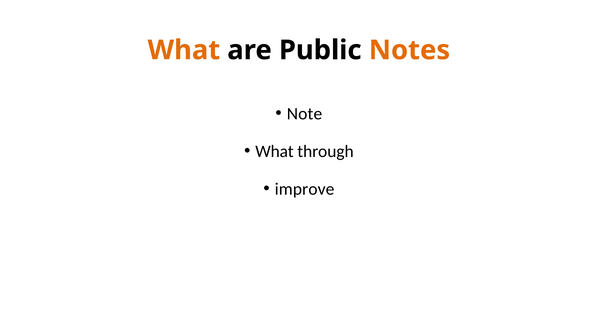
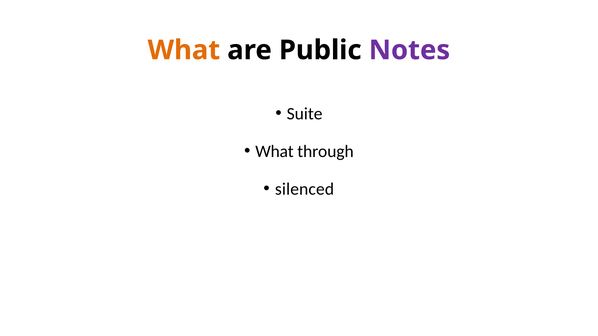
Notes colour: orange -> purple (409, 50)
Note: Note -> Suite (305, 114)
improve: improve -> silenced (305, 189)
